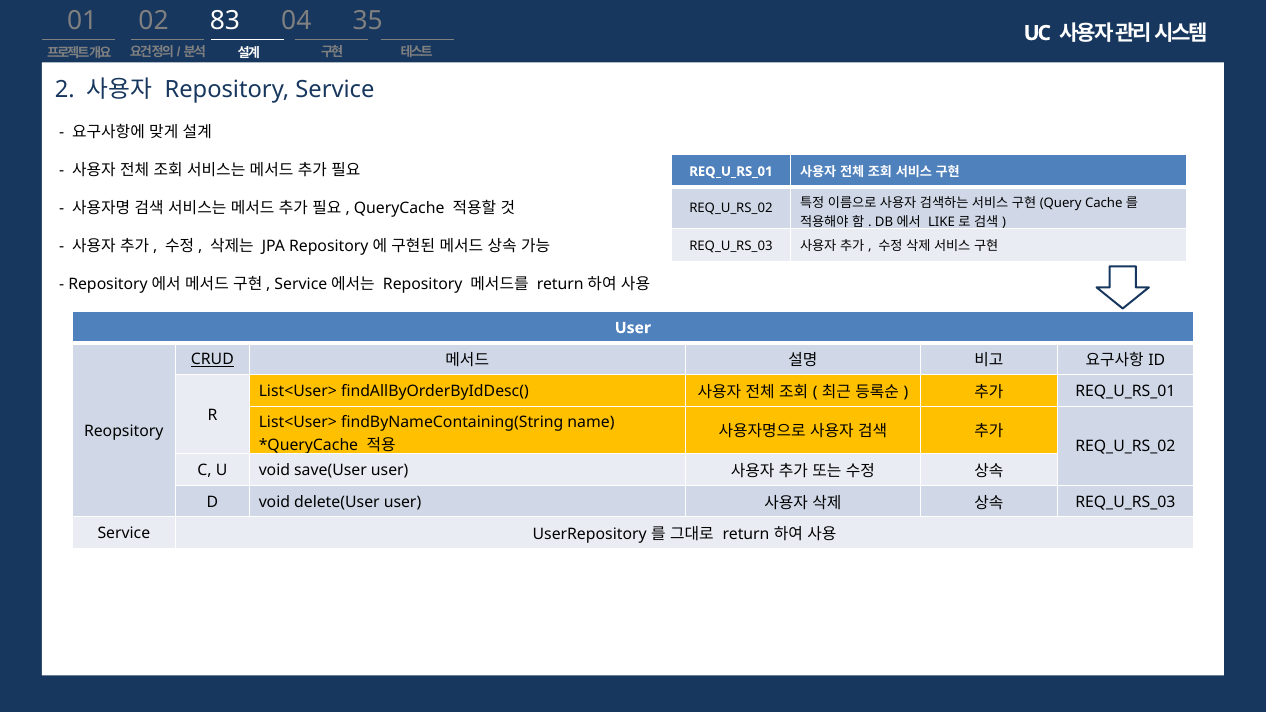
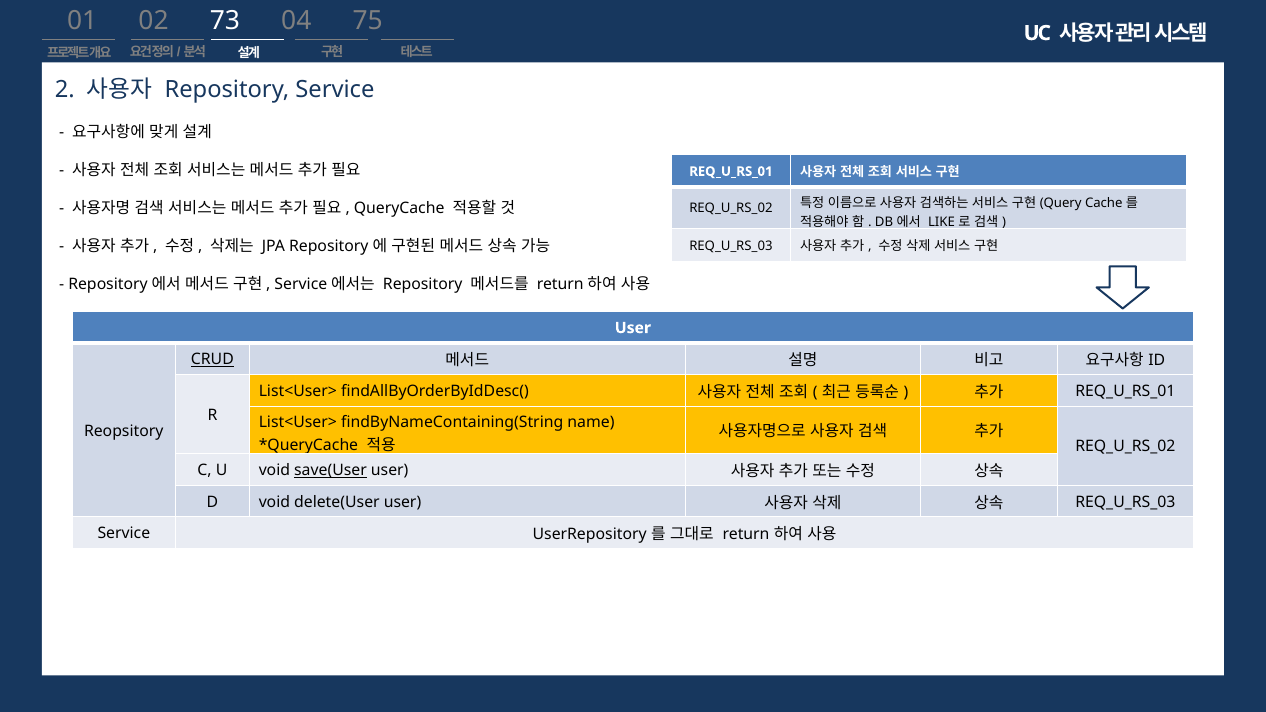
83: 83 -> 73 (225, 21)
35: 35 -> 75 (368, 21)
save(User underline: none -> present (330, 470)
